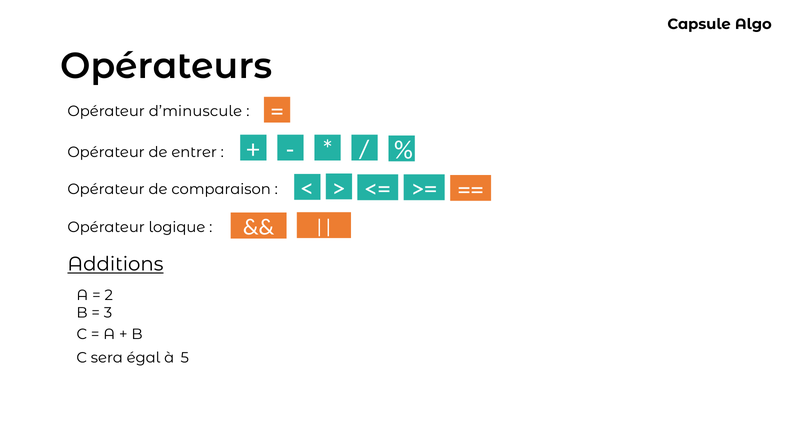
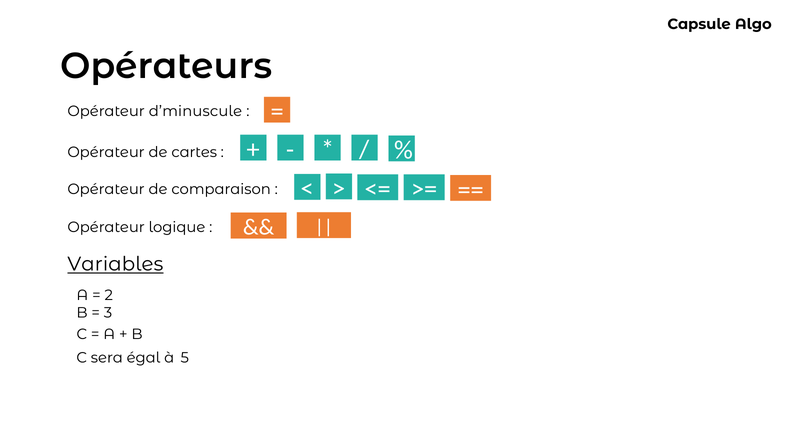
entrer: entrer -> cartes (194, 152)
Additions: Additions -> Variables (115, 264)
